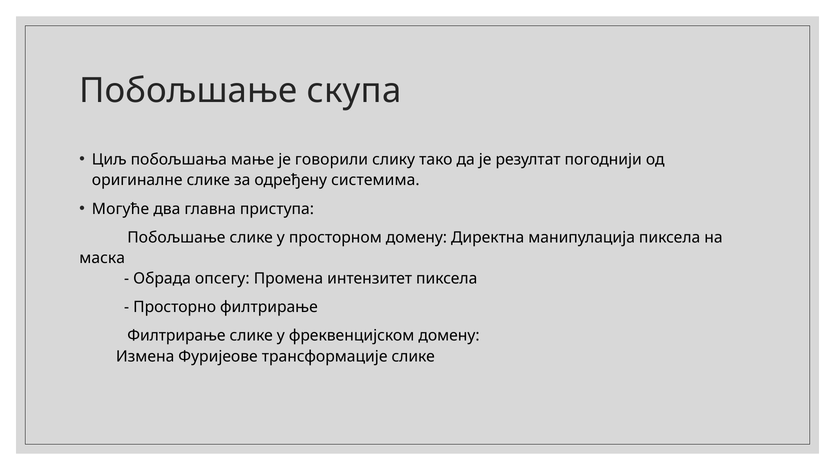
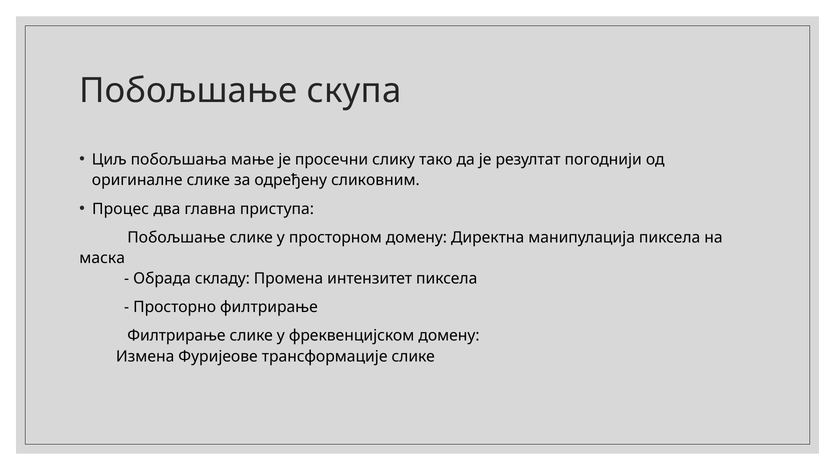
говорили: говорили -> просечни (332, 160)
системима: системима -> сликовним (375, 180)
Могуће: Могуће -> Процес (121, 209)
опсегу: опсегу -> складу (222, 279)
